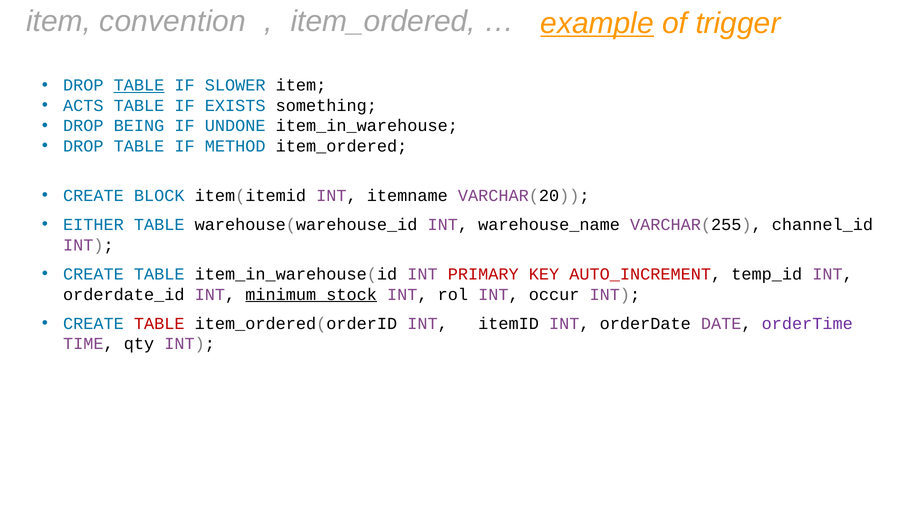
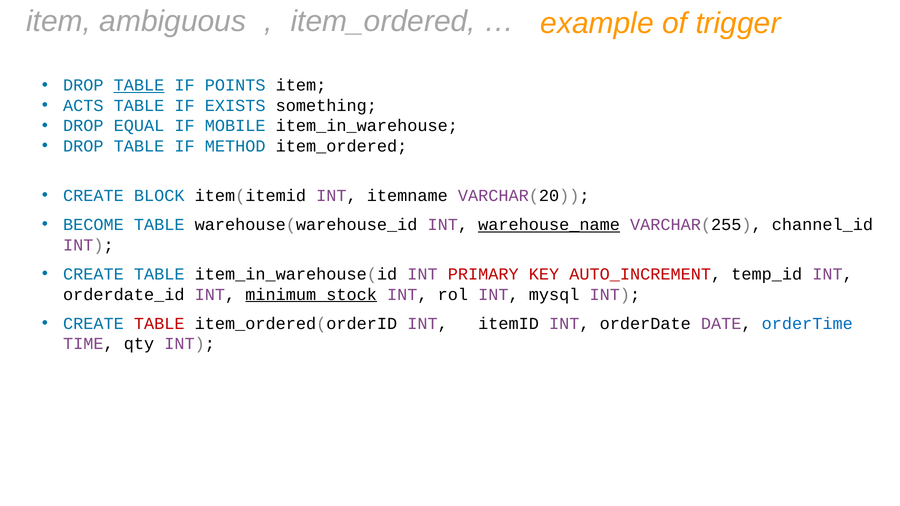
convention: convention -> ambiguous (173, 21)
example underline: present -> none (597, 23)
SLOWER: SLOWER -> POINTS (235, 85)
BEING: BEING -> EQUAL (139, 126)
UNDONE: UNDONE -> MOBILE (235, 126)
EITHER: EITHER -> BECOME (93, 225)
warehouse_name underline: none -> present (549, 225)
occur: occur -> mysql (554, 295)
orderTime colour: purple -> blue (807, 324)
